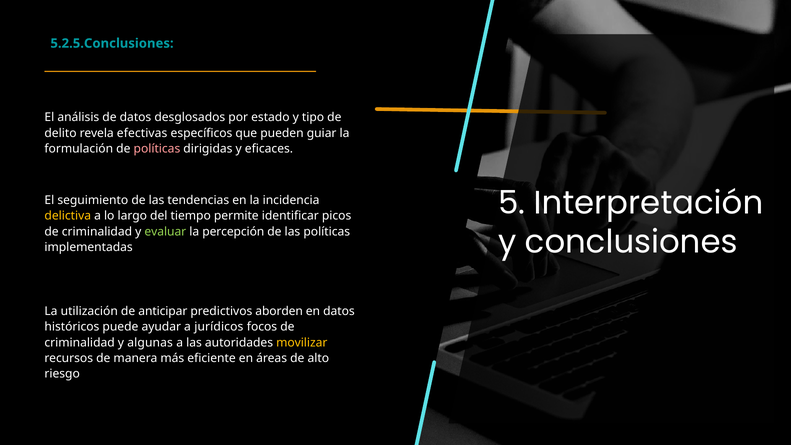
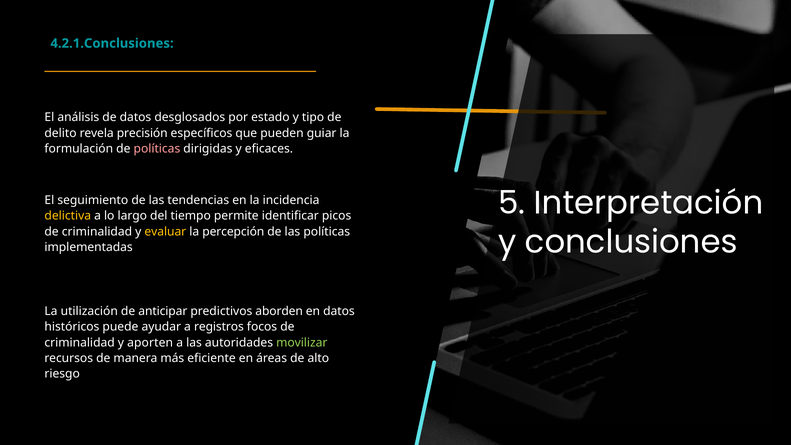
5.2.5.Conclusiones: 5.2.5.Conclusiones -> 4.2.1.Conclusiones (112, 43)
efectivas: efectivas -> precisión (142, 133)
evaluar colour: light green -> yellow (165, 232)
jurídicos: jurídicos -> registros (219, 327)
algunas: algunas -> aporten (150, 342)
movilizar colour: yellow -> light green (302, 342)
